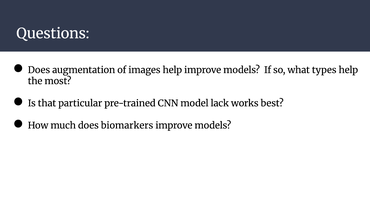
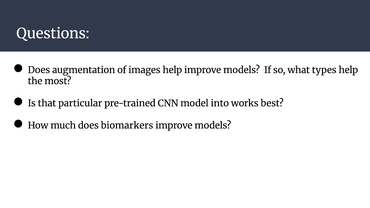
lack: lack -> into (220, 103)
